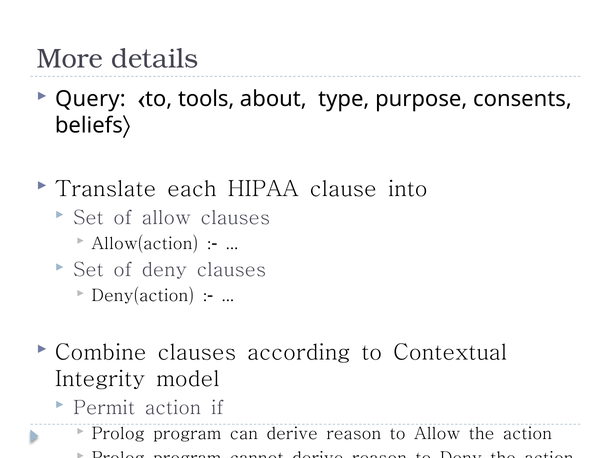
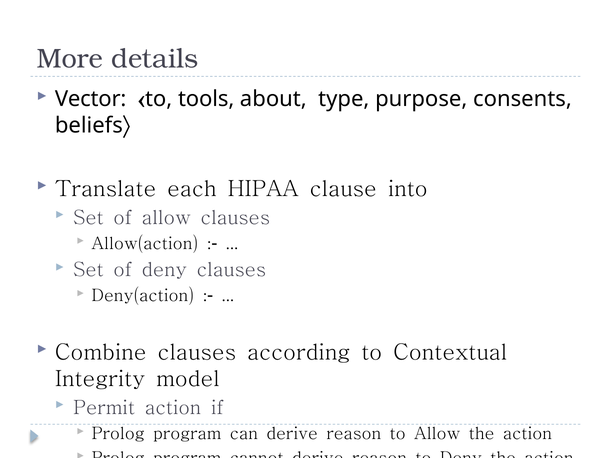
Query: Query -> Vector (91, 99)
